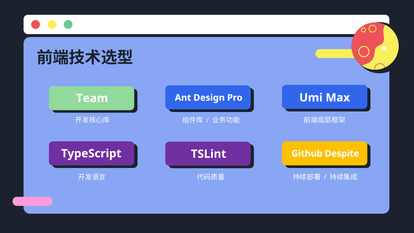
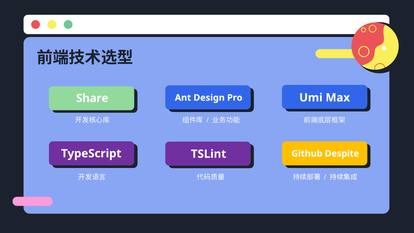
Team: Team -> Share (92, 98)
